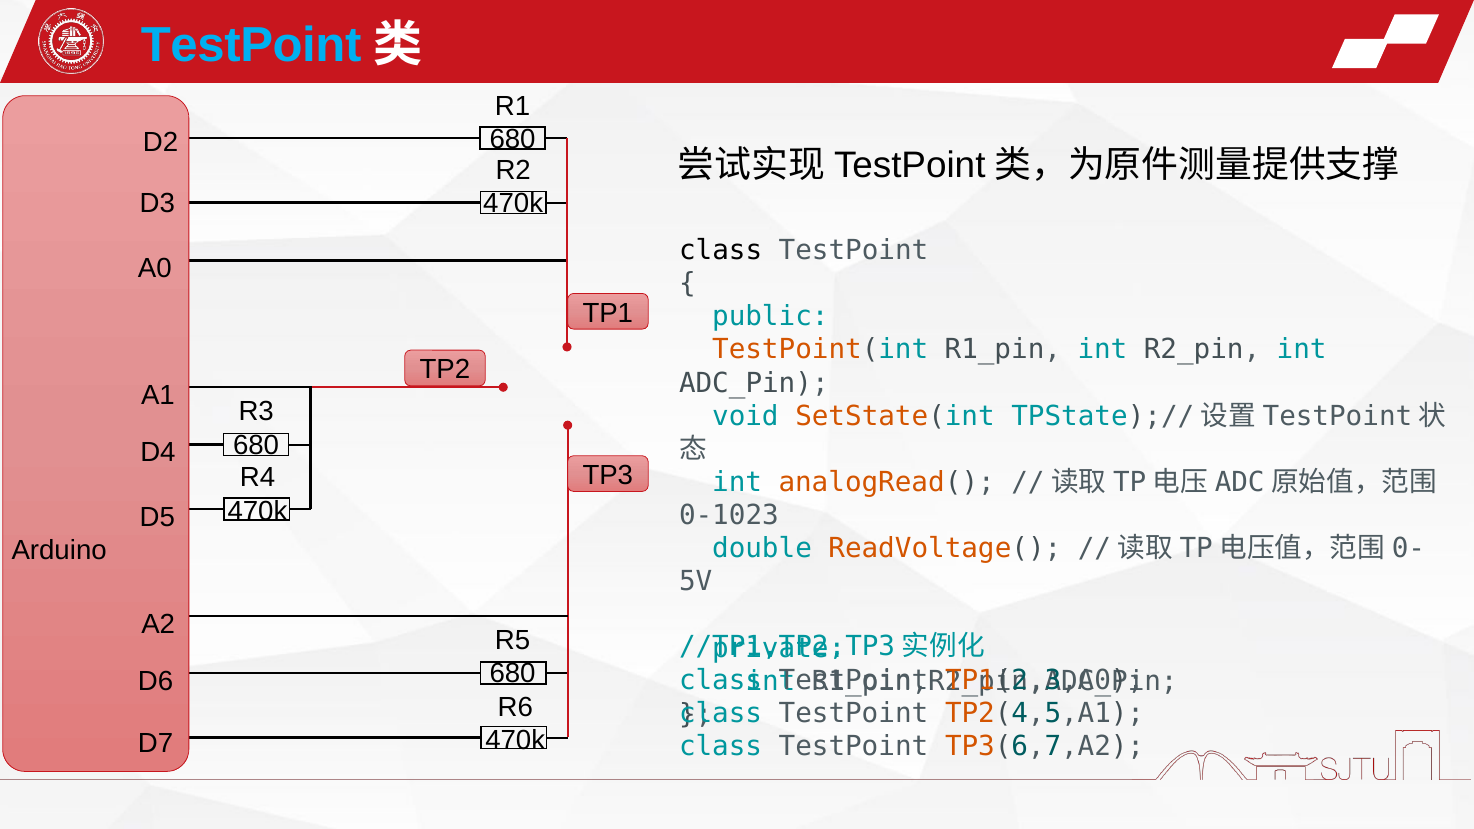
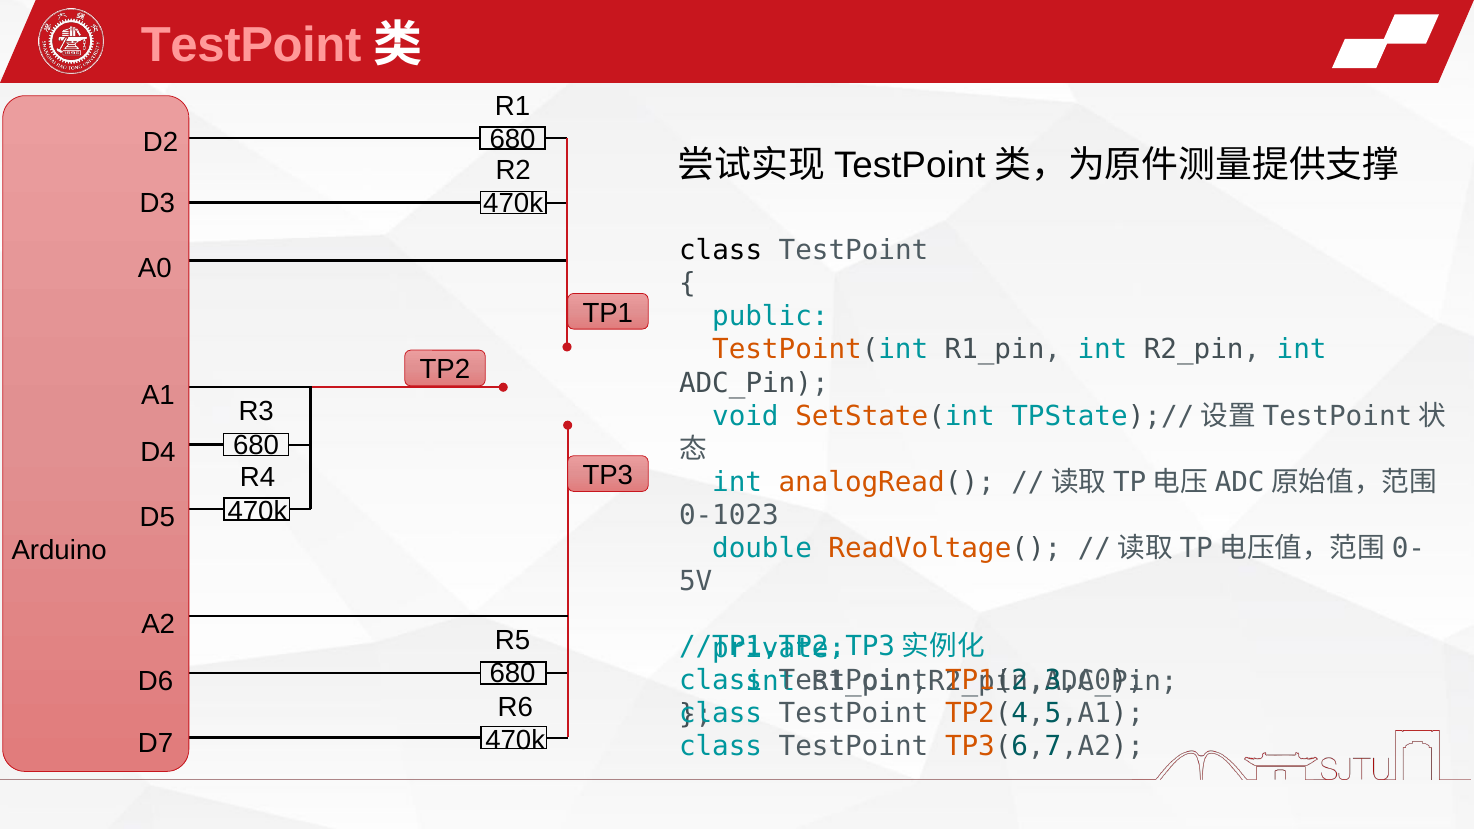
TestPoint colour: light blue -> pink (251, 45)
